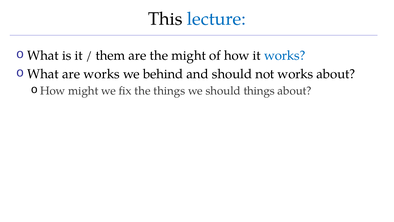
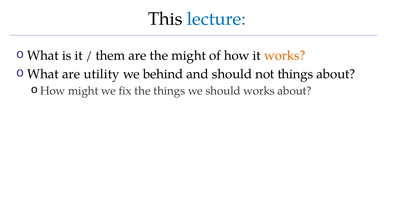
works colour: blue -> orange (285, 55)
are works: works -> utility (102, 74)
not works: works -> things (295, 74)
should things: things -> works (259, 91)
